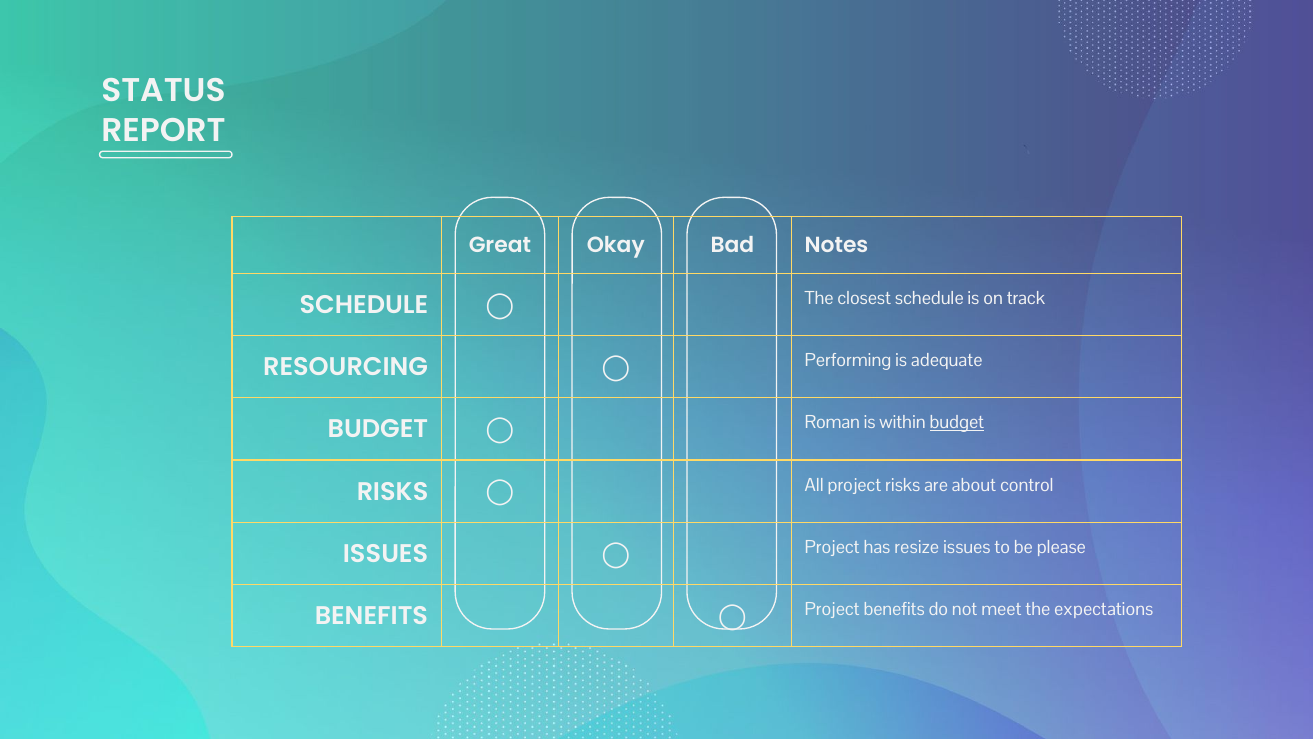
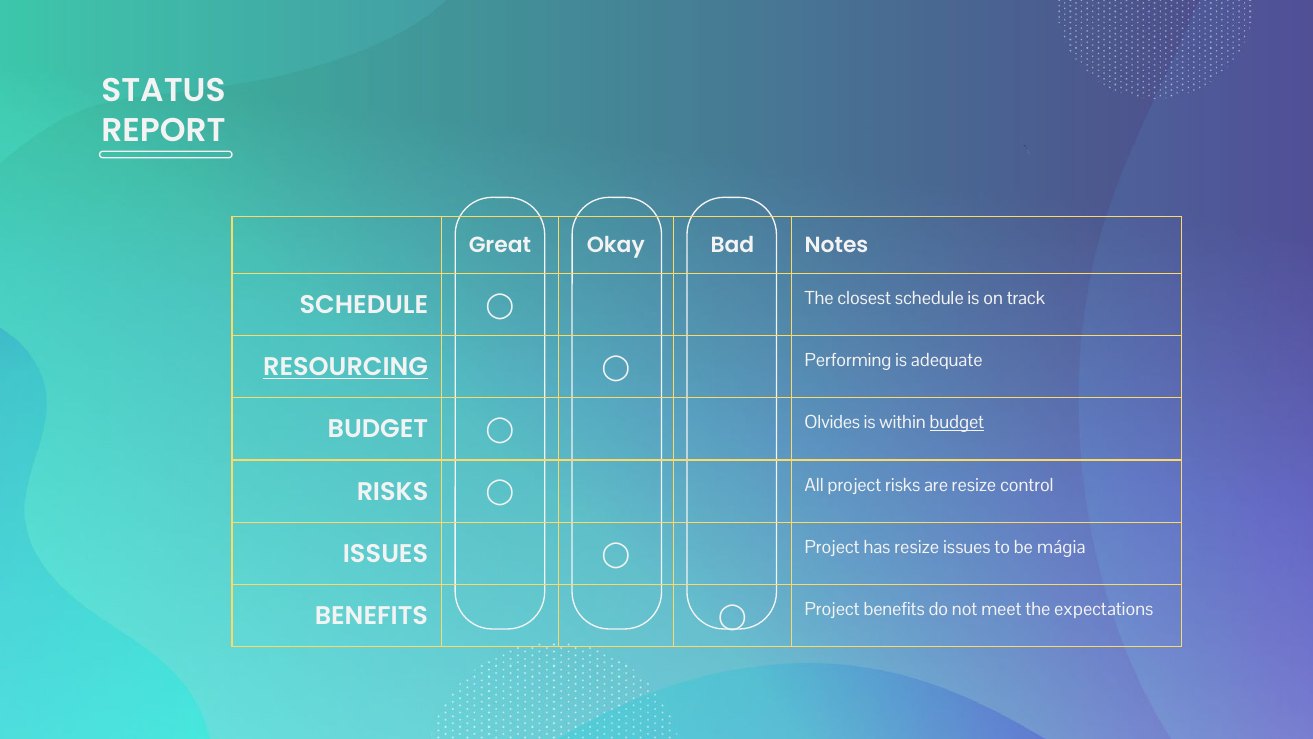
RESOURCING underline: none -> present (346, 367)
Roman: Roman -> Olvides (832, 423)
are about: about -> resize (974, 485)
please: please -> mágia (1061, 547)
